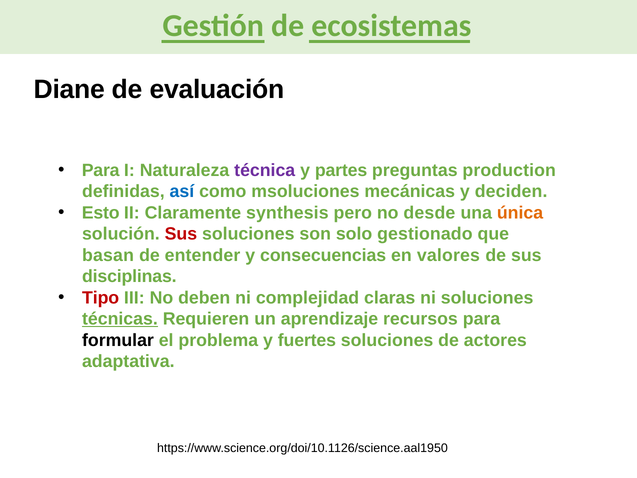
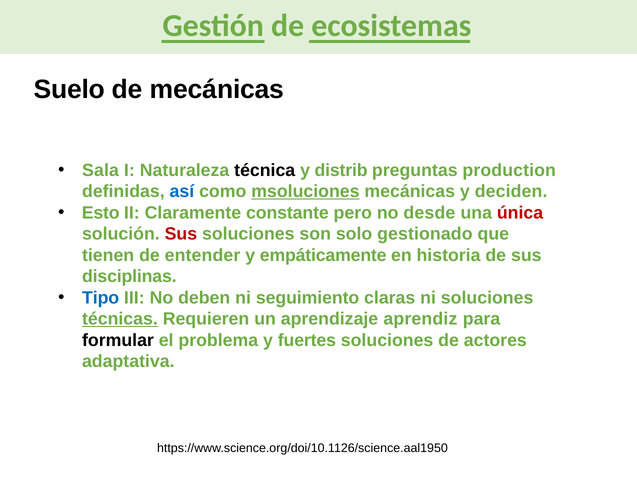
Diane: Diane -> Suelo (69, 89)
de evaluación: evaluación -> mecánicas (217, 89)
Para: Para -> Sala (101, 170)
técnica colour: purple -> black (265, 170)
partes: partes -> distrib (341, 170)
msoluciones underline: none -> present (305, 191)
synthesis: synthesis -> constante (287, 213)
única colour: orange -> red (520, 213)
basan: basan -> tienen (108, 255)
consecuencias: consecuencias -> empáticamente (323, 255)
valores: valores -> historia (449, 255)
Tipo colour: red -> blue (101, 298)
complejidad: complejidad -> seguimiento (308, 298)
recursos: recursos -> aprendiz (420, 319)
